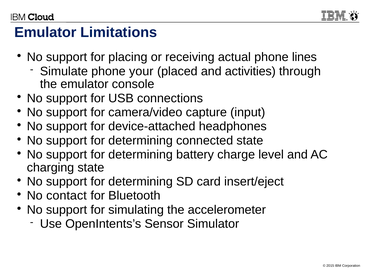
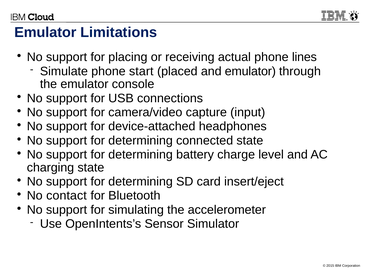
your: your -> start (141, 71)
and activities: activities -> emulator (250, 71)
